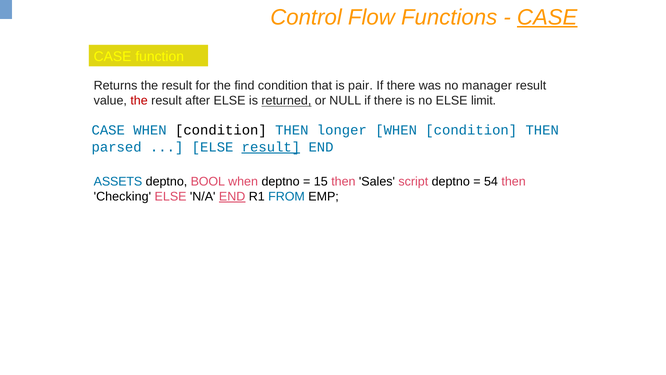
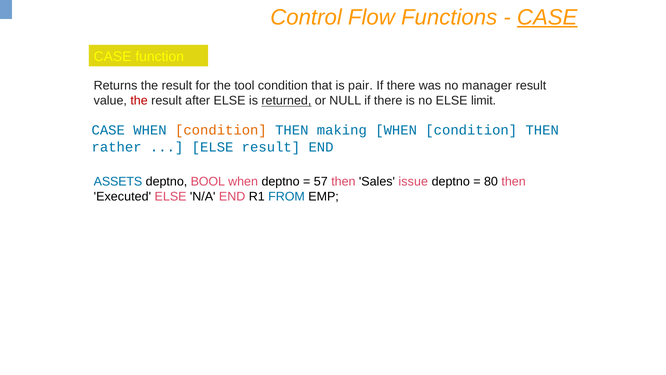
find: find -> tool (244, 86)
condition colour: black -> orange (221, 130)
longer: longer -> making (342, 130)
parsed: parsed -> rather (117, 147)
result underline: present -> none (271, 147)
15: 15 -> 57 (321, 181)
script: script -> issue (413, 181)
54: 54 -> 80 (491, 181)
Checking: Checking -> Executed (122, 196)
END underline: present -> none (232, 196)
